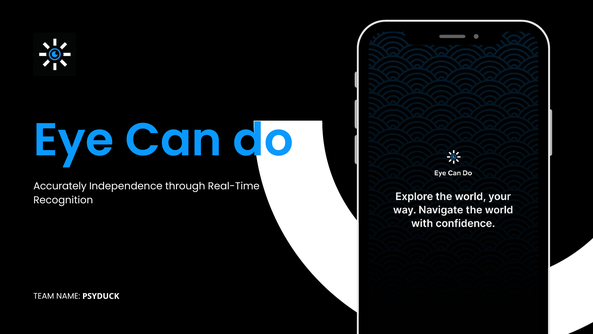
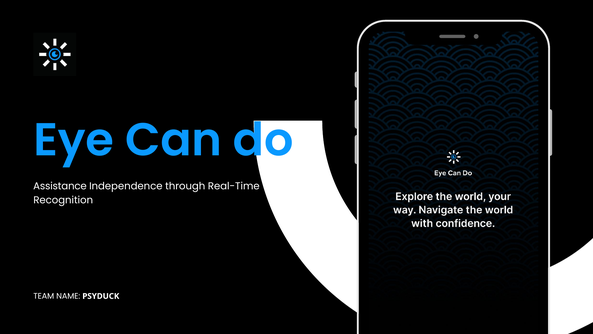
Accurately: Accurately -> Assistance (60, 186)
